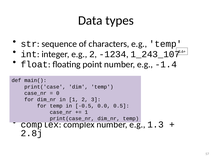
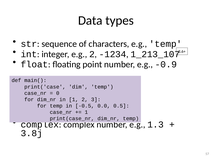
1_243_107: 1_243_107 -> 1_213_107 (155, 54)
-1.4: -1.4 -> -0.9 (166, 64)
2.8j: 2.8j -> 3.8j (32, 133)
